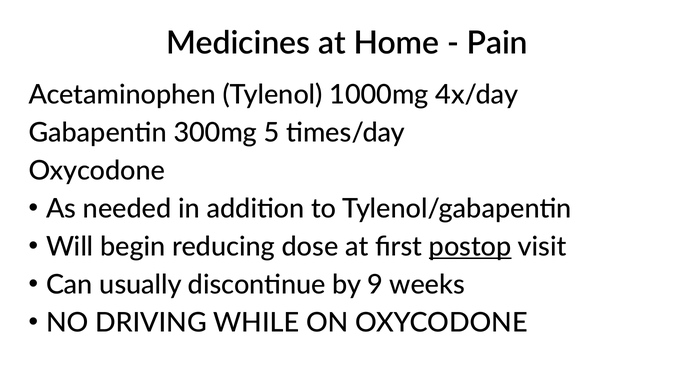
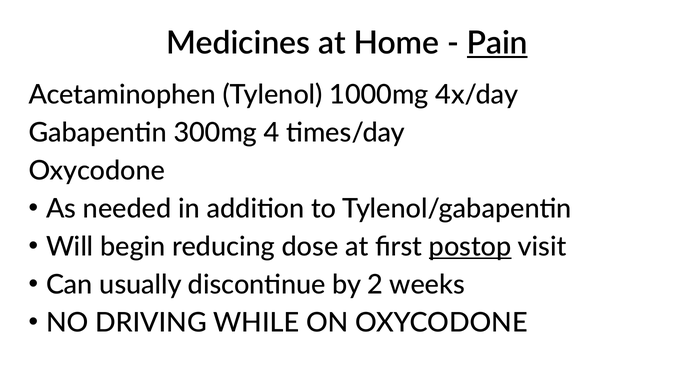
Pain underline: none -> present (497, 43)
5: 5 -> 4 (272, 133)
9: 9 -> 2 (375, 284)
